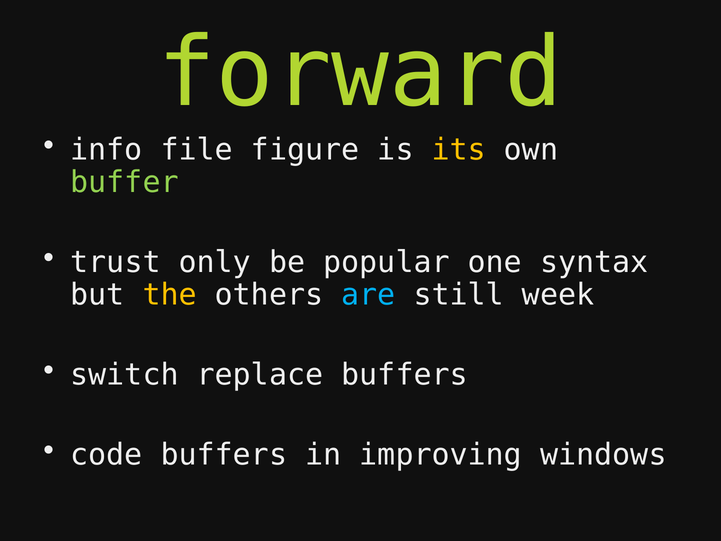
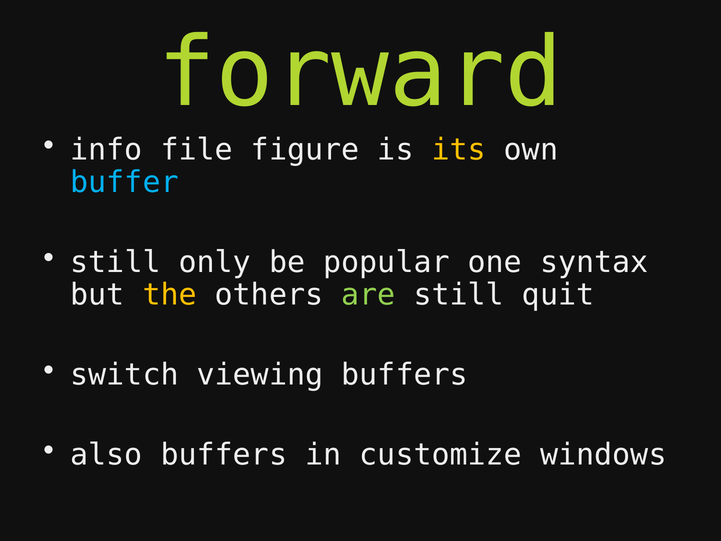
buffer colour: light green -> light blue (125, 182)
trust: trust -> still (115, 262)
are colour: light blue -> light green (368, 295)
week: week -> quit (558, 295)
replace: replace -> viewing (260, 375)
code: code -> also (106, 455)
improving: improving -> customize (441, 455)
